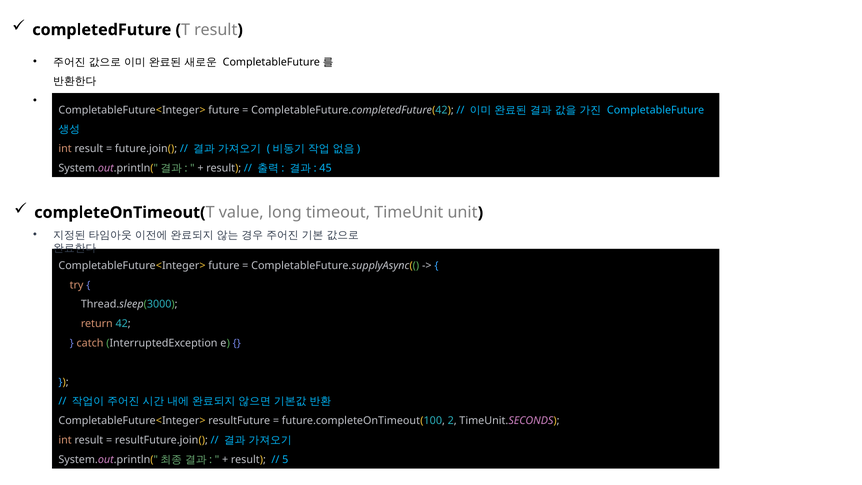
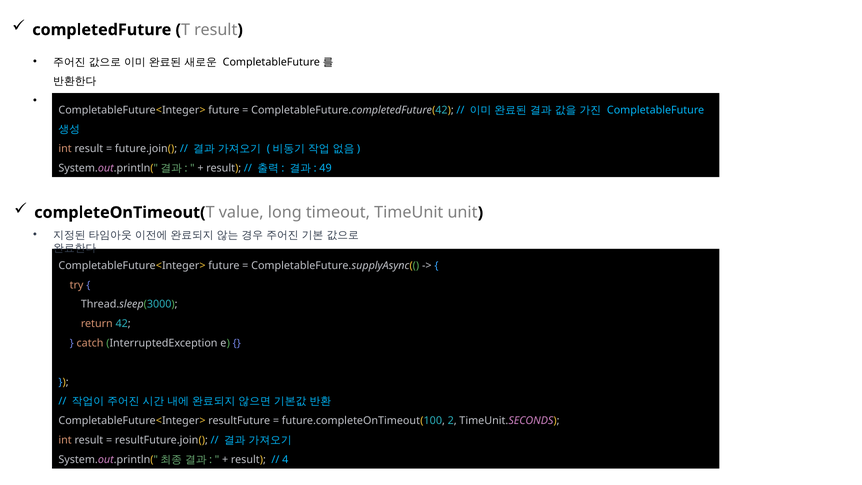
45: 45 -> 49 (326, 168)
5: 5 -> 4 (285, 460)
